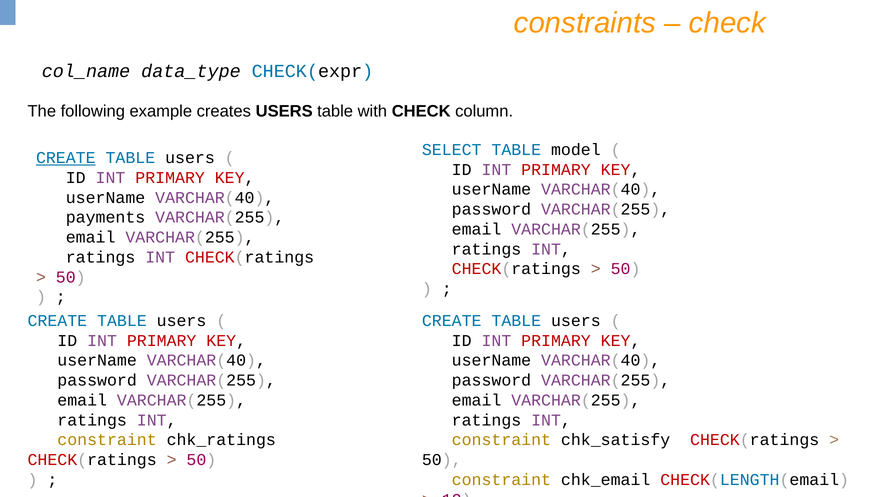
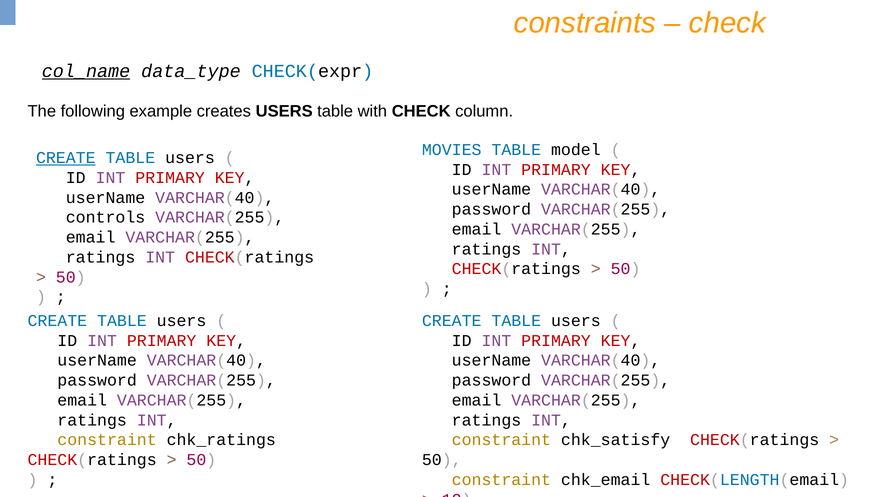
col_name underline: none -> present (86, 71)
SELECT: SELECT -> MOVIES (452, 150)
payments: payments -> controls (106, 217)
